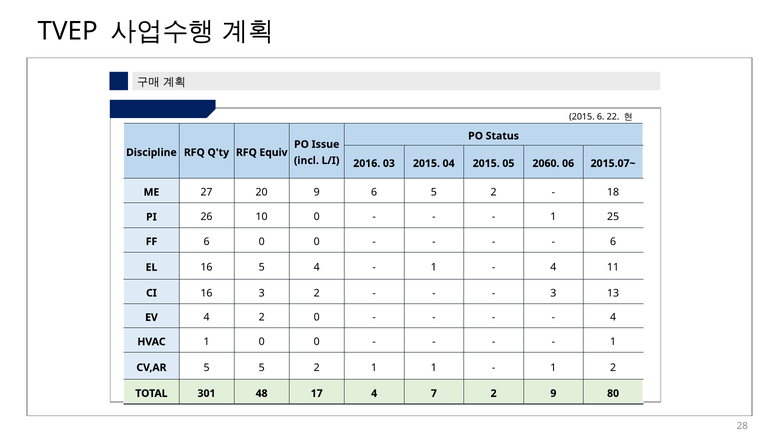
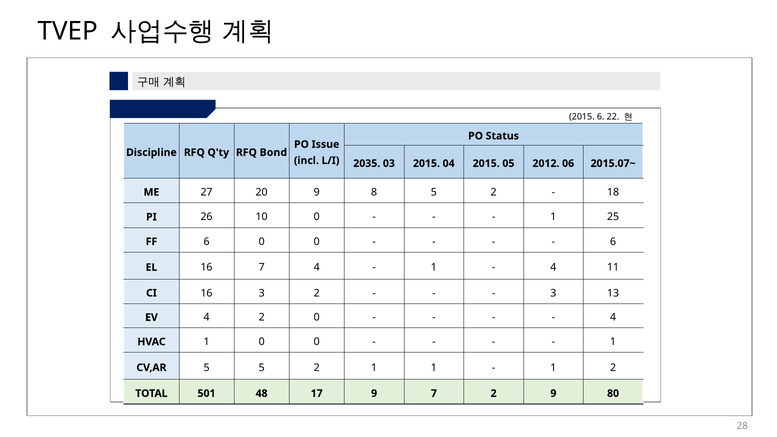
Equiv: Equiv -> Bond (273, 152)
2016: 2016 -> 2035 (367, 163)
2060: 2060 -> 2012 (546, 163)
9 6: 6 -> 8 (374, 192)
16 5: 5 -> 7 (262, 267)
301: 301 -> 501 (207, 393)
17 4: 4 -> 9 (374, 393)
